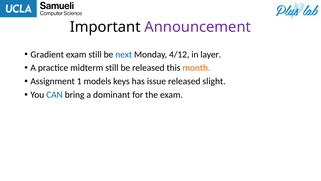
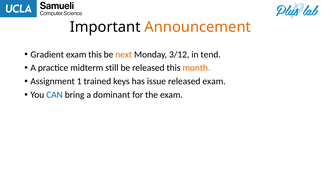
Announcement colour: purple -> orange (198, 27)
exam still: still -> this (95, 54)
next colour: blue -> orange (124, 54)
4/12: 4/12 -> 3/12 (179, 54)
layer: layer -> tend (211, 54)
models: models -> trained (97, 81)
released slight: slight -> exam (214, 81)
